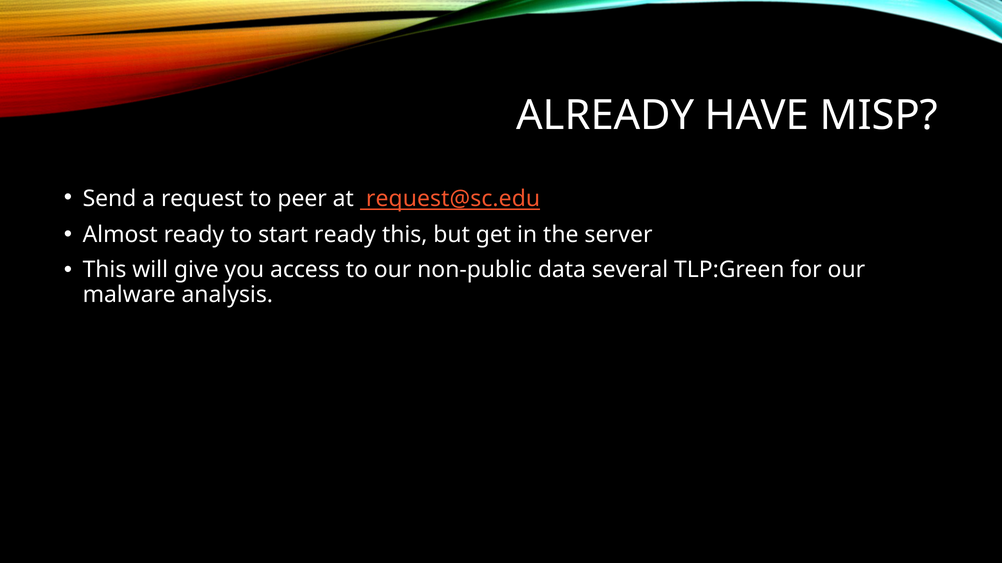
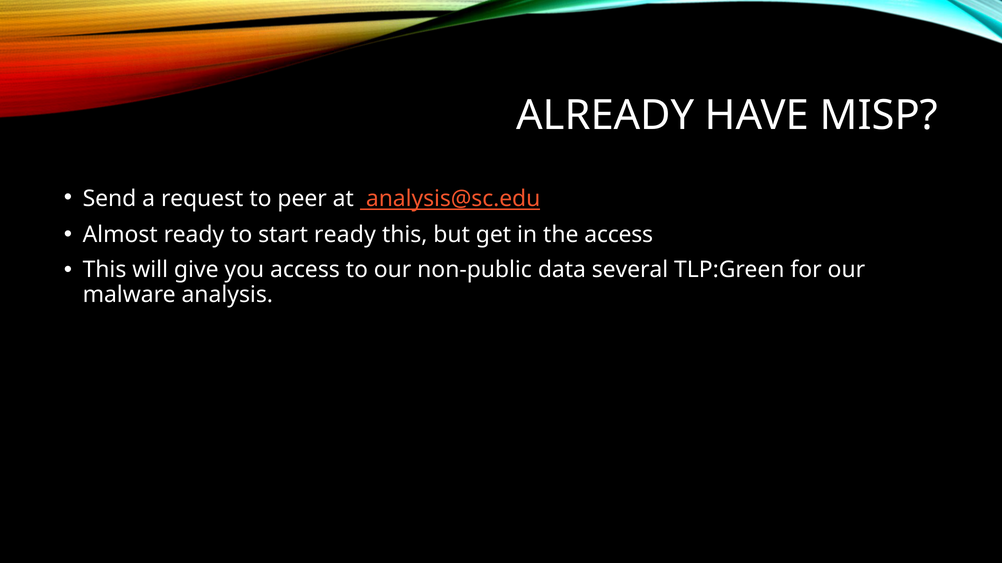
request@sc.edu: request@sc.edu -> analysis@sc.edu (453, 199)
the server: server -> access (619, 235)
